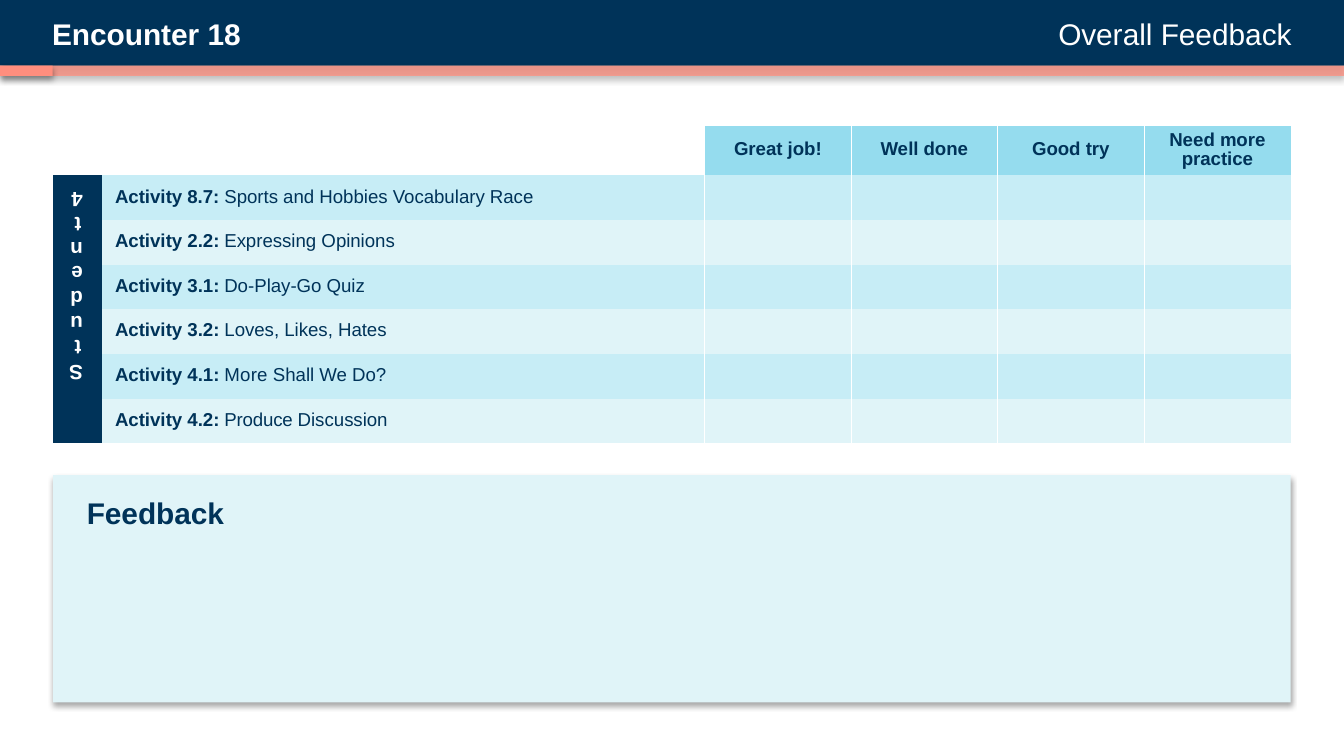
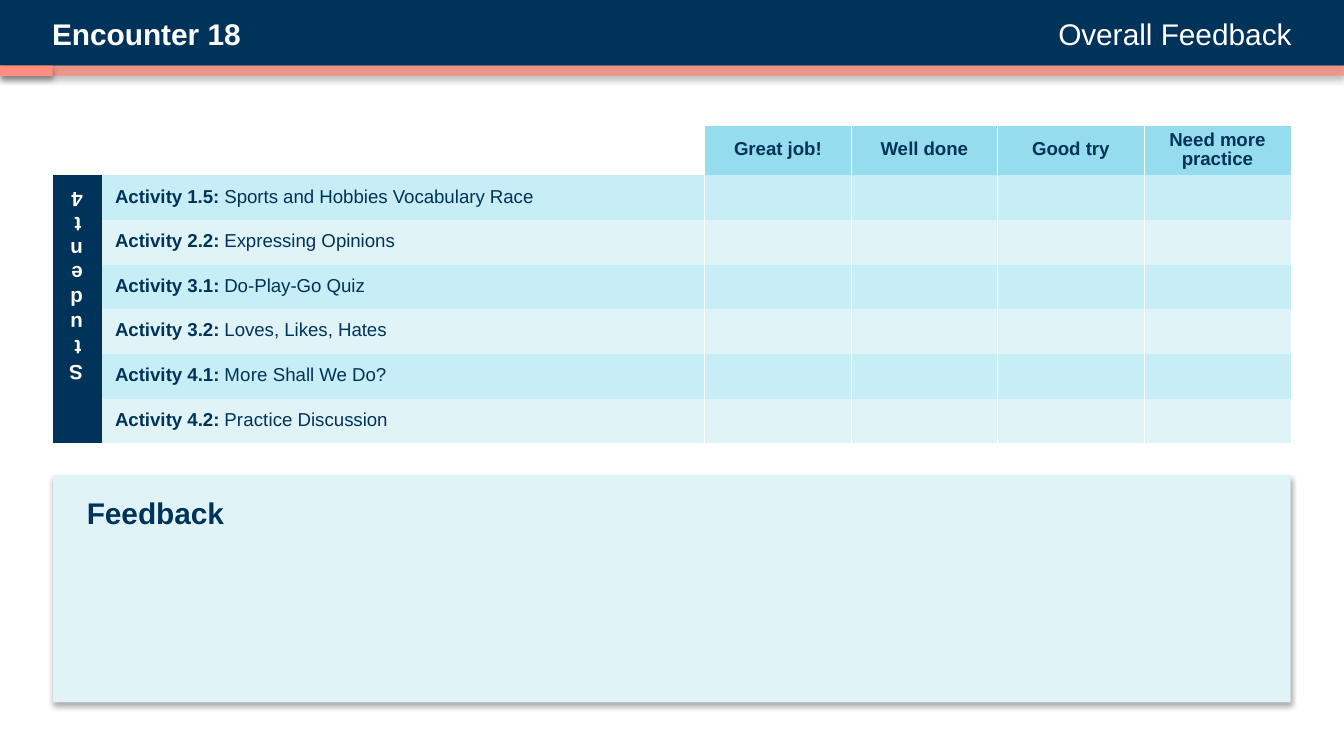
8.7: 8.7 -> 1.5 (203, 197)
4.2 Produce: Produce -> Practice (259, 420)
